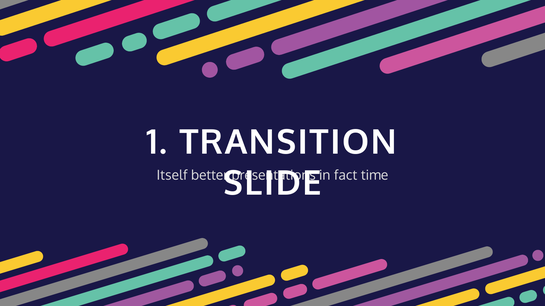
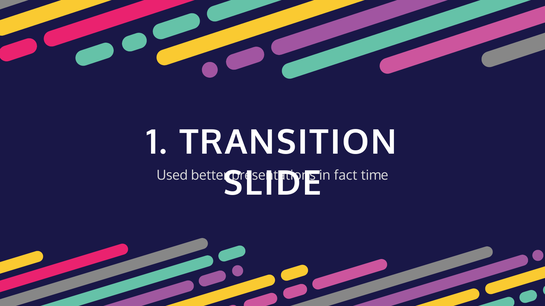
Itself: Itself -> Used (172, 176)
